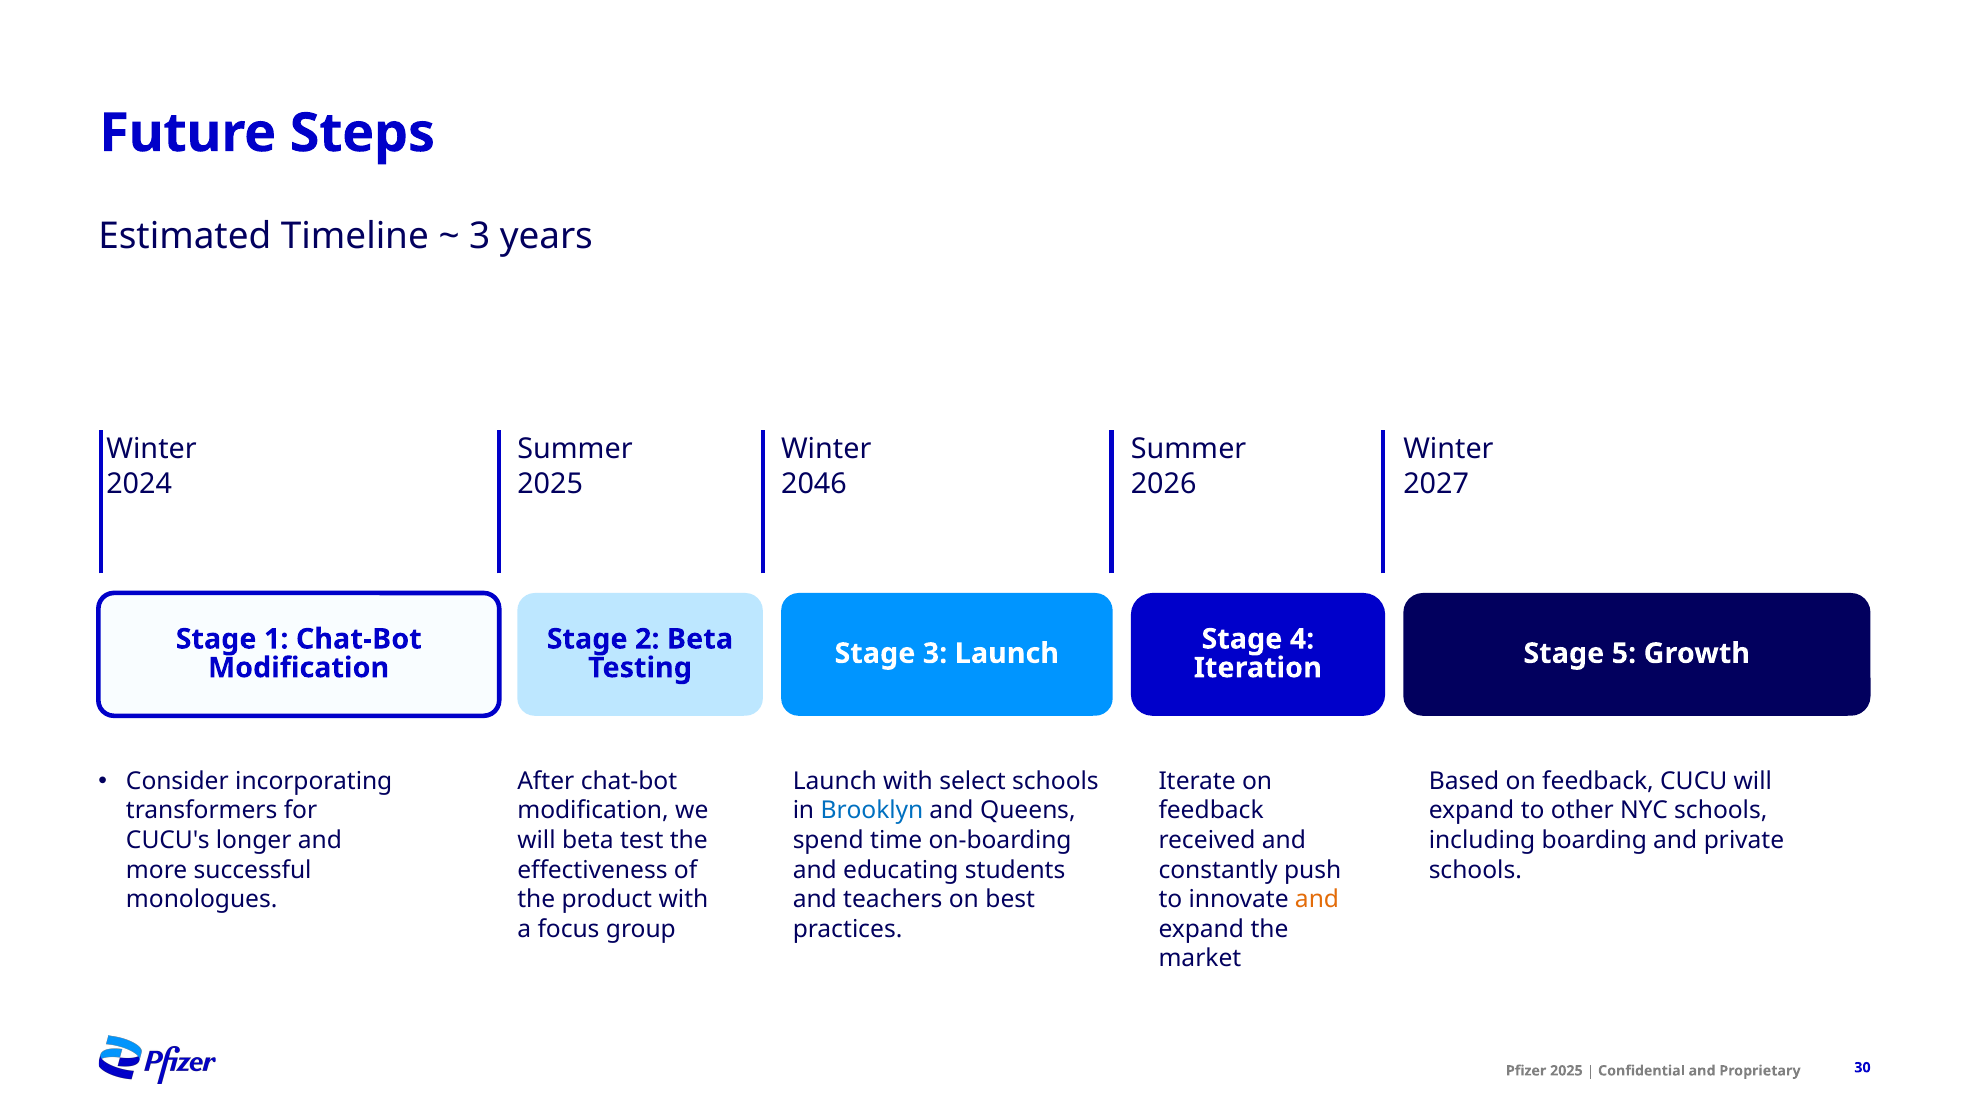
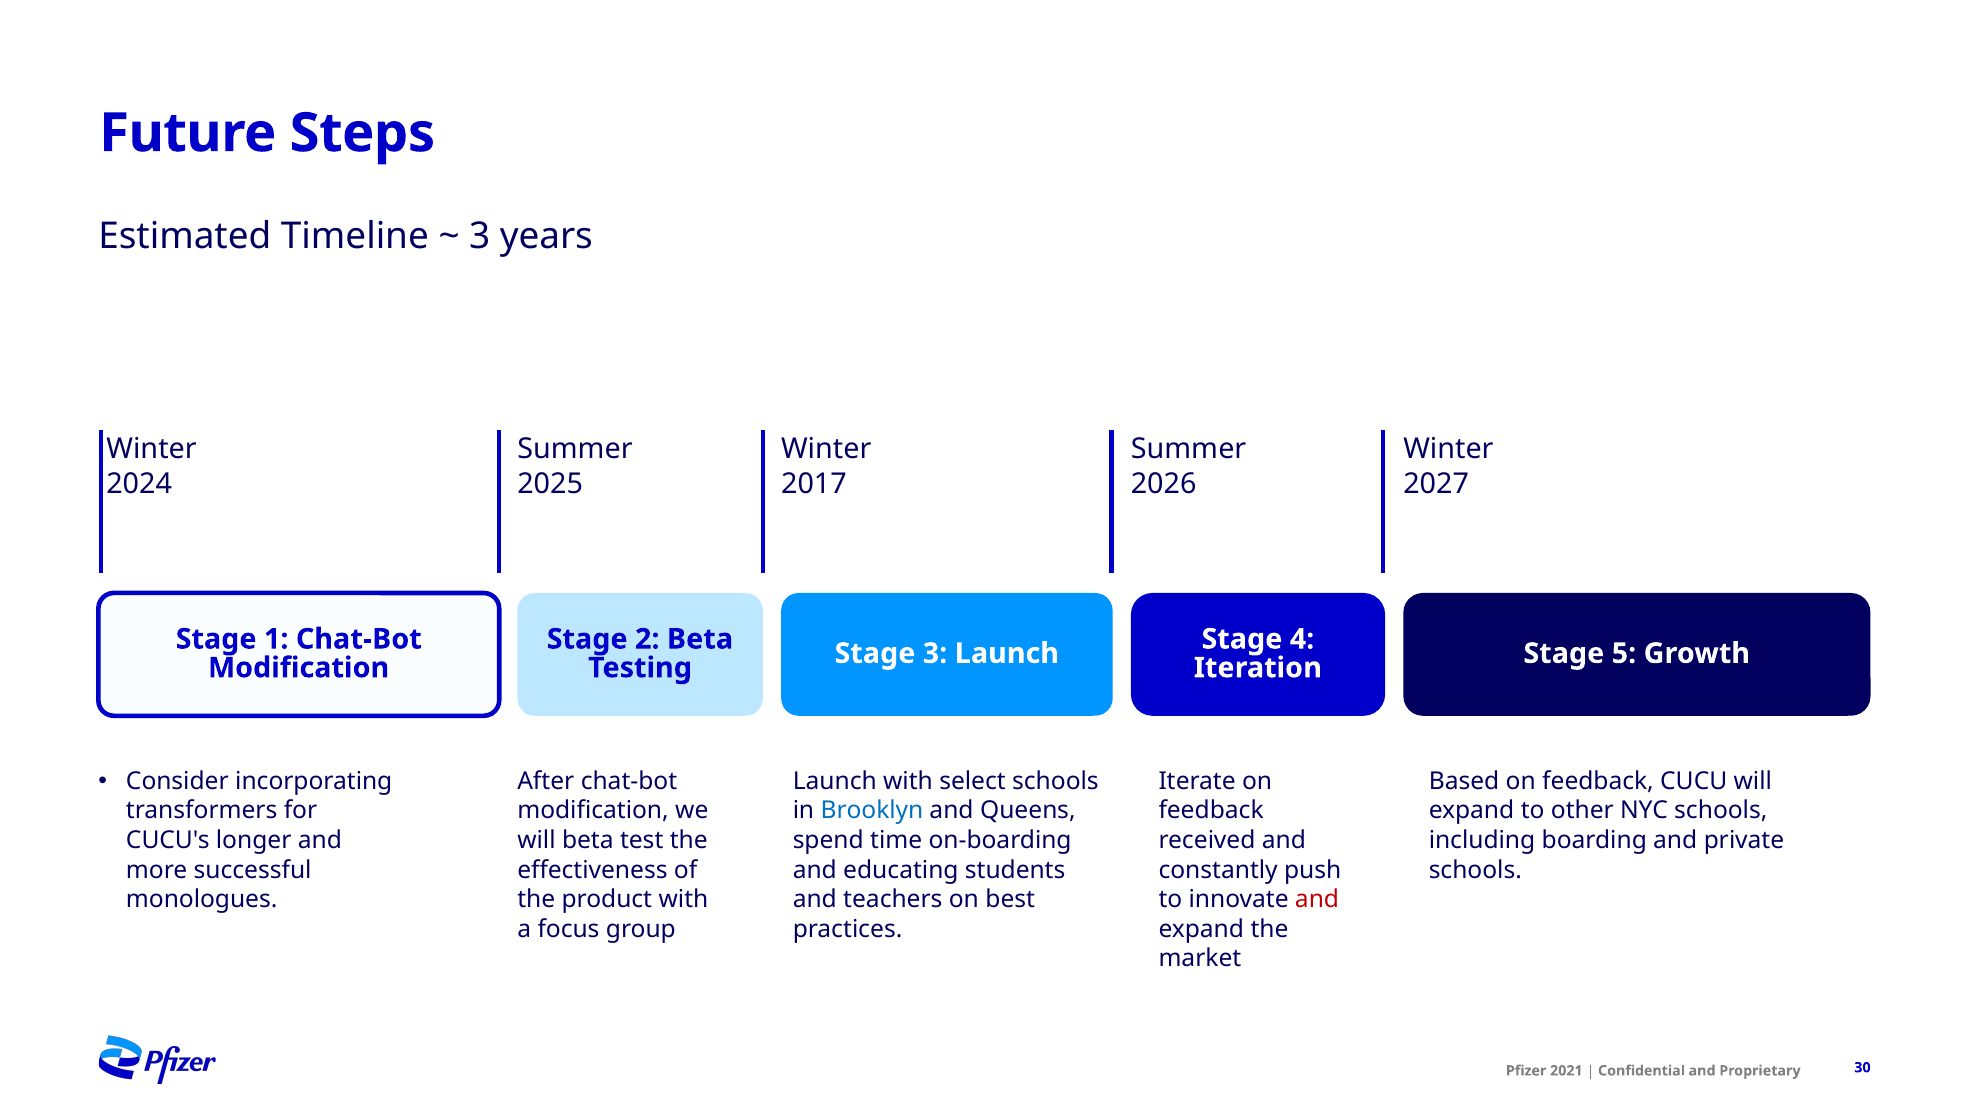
2046: 2046 -> 2017 (814, 483)
and colour: orange -> red (1317, 899)
2025: 2025 -> 2021 (1566, 1070)
